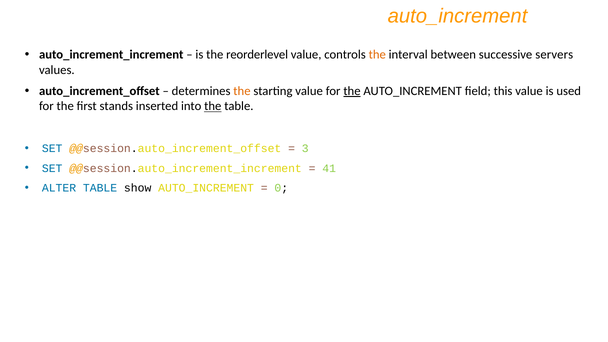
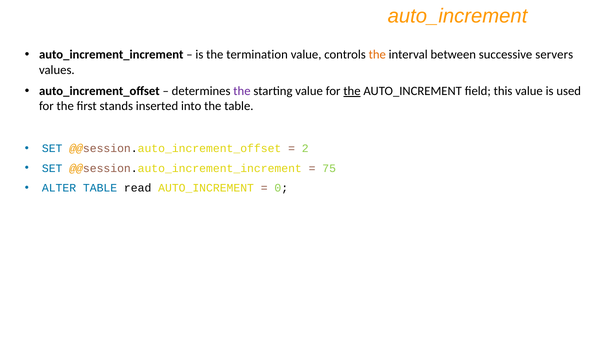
reorderlevel: reorderlevel -> termination (257, 55)
the colour: orange -> purple (242, 91)
the underline: present -> none (213, 106)
3: 3 -> 2 (305, 149)
41: 41 -> 75 (329, 168)
show: show -> read (138, 188)
